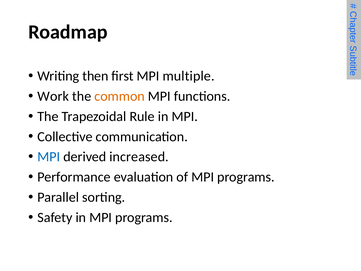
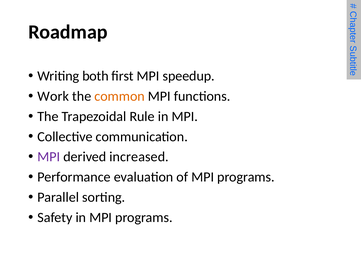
then: then -> both (95, 76)
multiple: multiple -> speedup (189, 76)
MPI colour: blue -> purple (49, 157)
